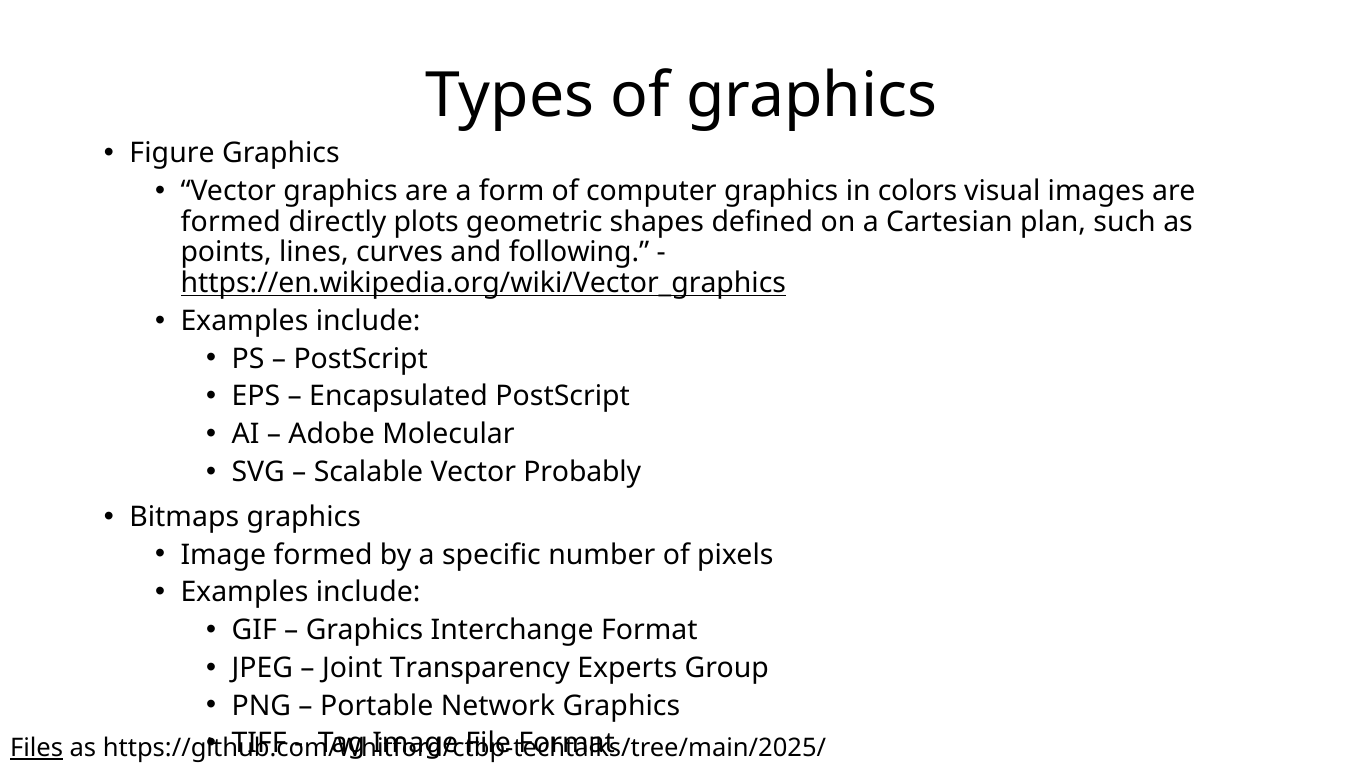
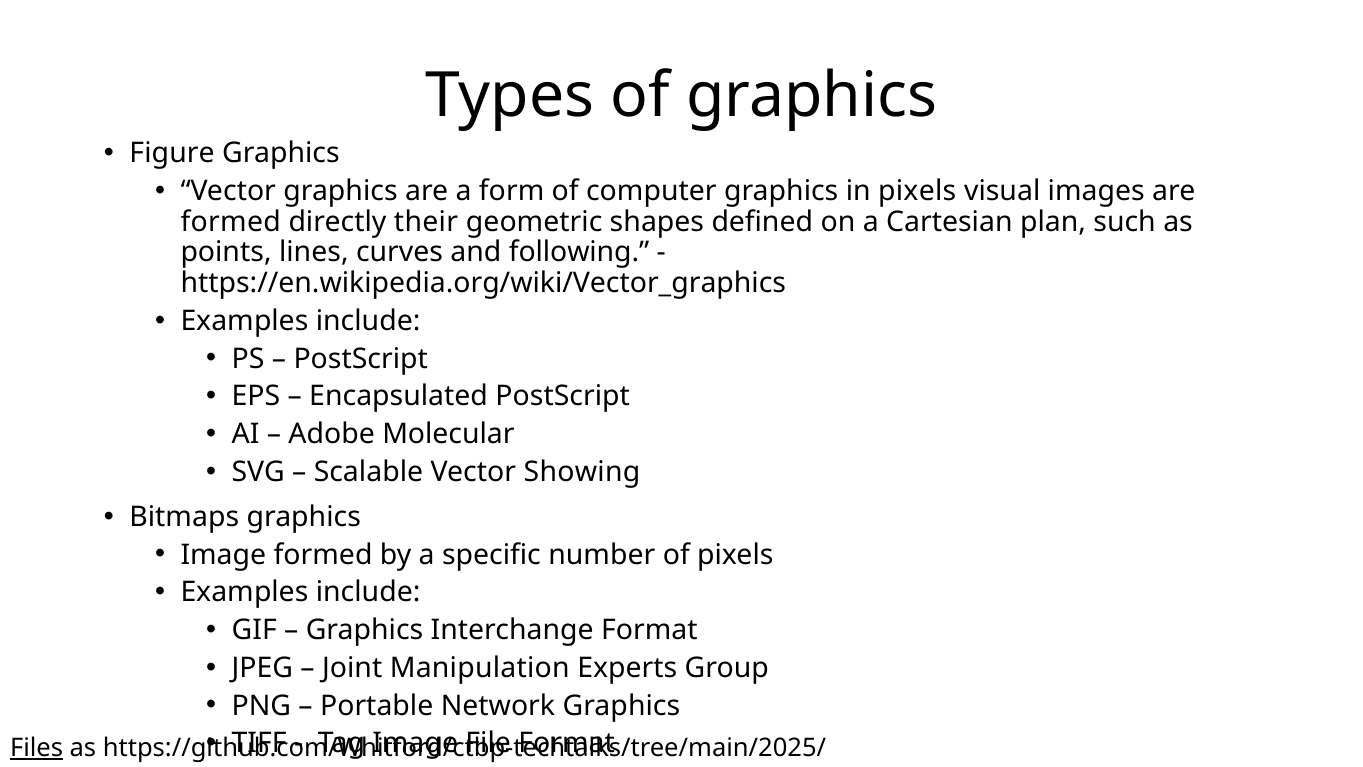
in colors: colors -> pixels (917, 191)
plots: plots -> their (426, 222)
https://en.wikipedia.org/wiki/Vector_graphics underline: present -> none (483, 283)
Probably: Probably -> Showing (582, 472)
Transparency: Transparency -> Manipulation (480, 668)
